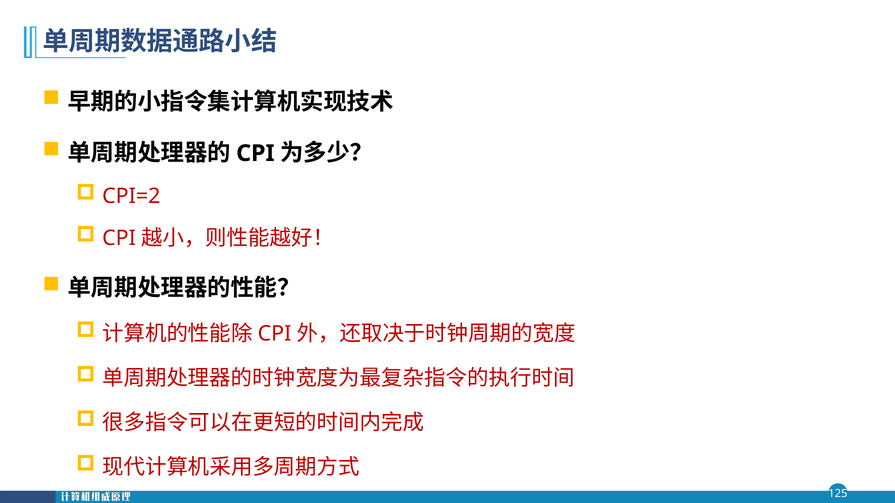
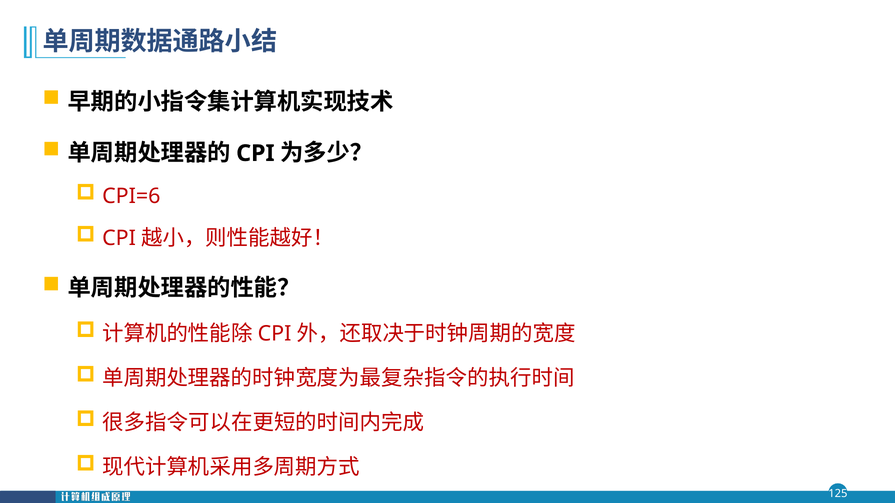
CPI=2: CPI=2 -> CPI=6 (131, 196)
